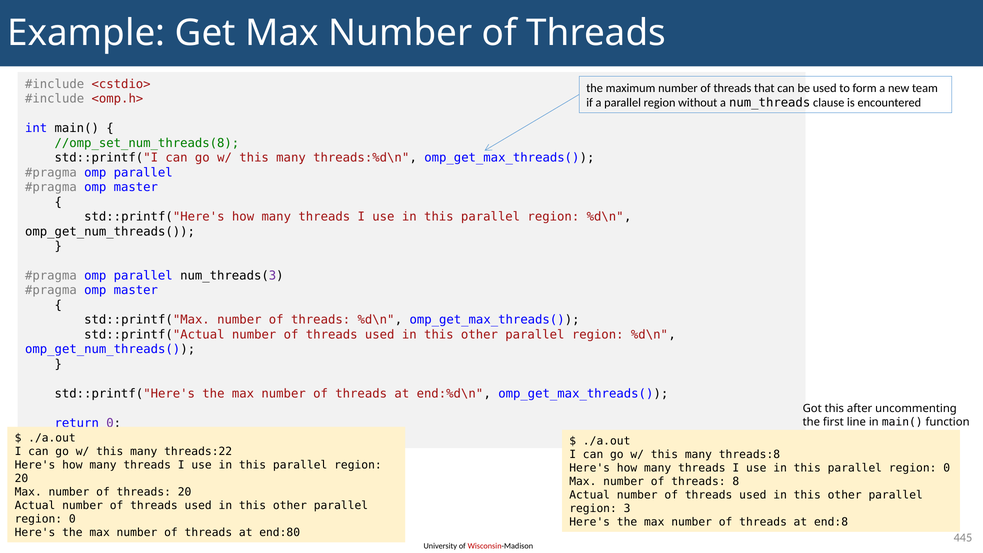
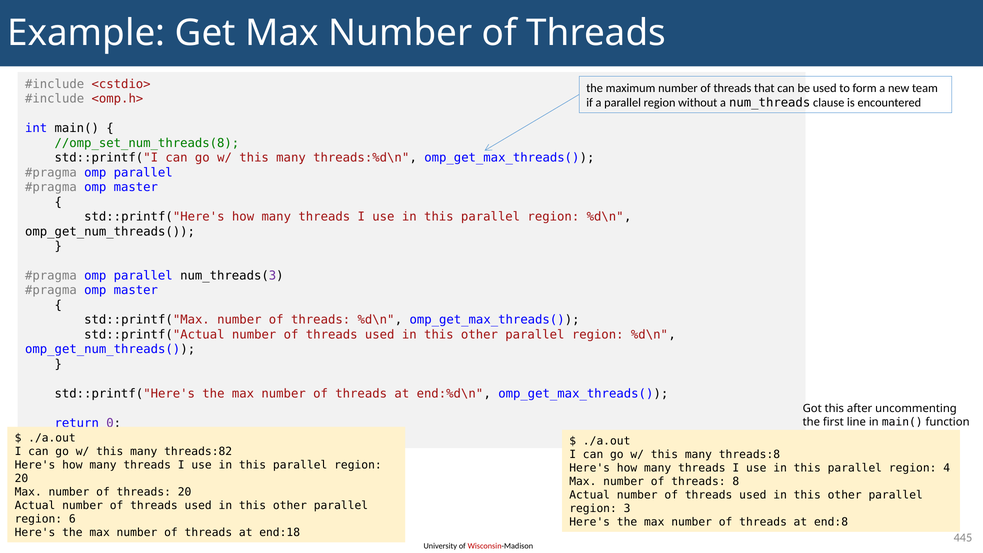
threads:22: threads:22 -> threads:82 (198, 451)
this parallel region 0: 0 -> 4 (947, 468)
0: 0 -> 6 (72, 519)
end:80: end:80 -> end:18 (280, 533)
